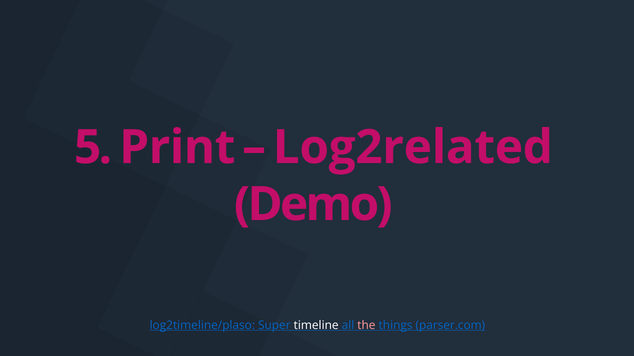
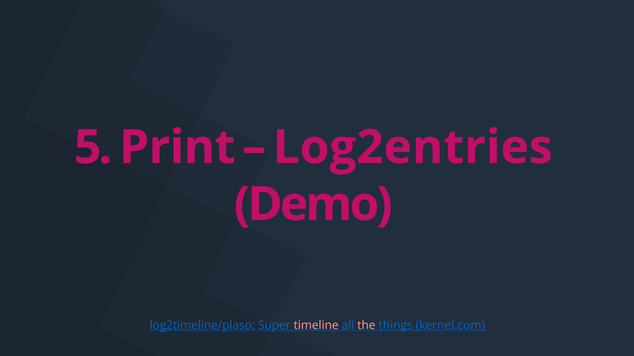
Log2related: Log2related -> Log2entries (413, 148)
timeline colour: white -> pink (316, 326)
parser.com: parser.com -> kernel.com (450, 326)
